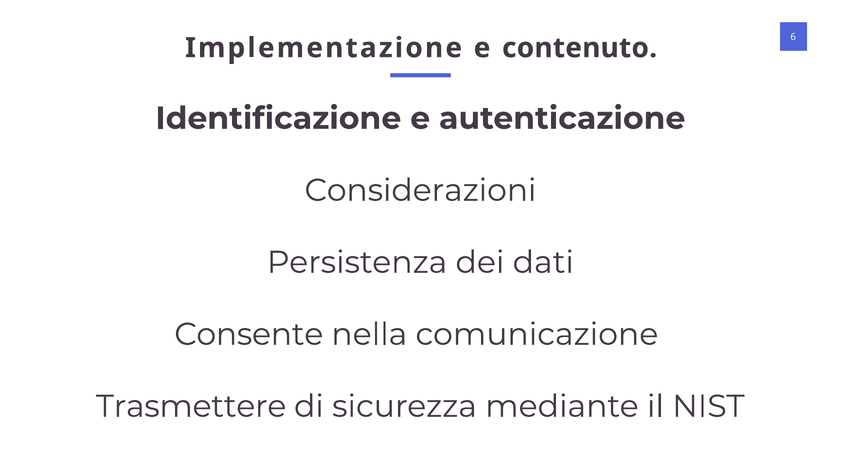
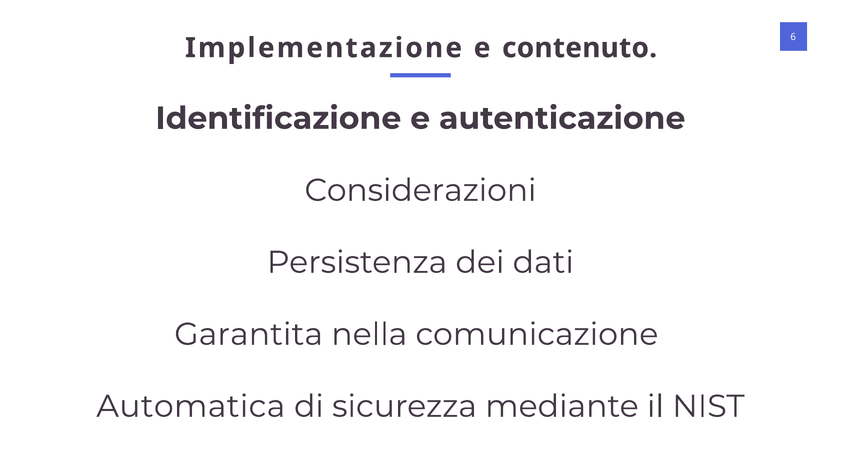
Consente: Consente -> Garantita (249, 335)
Trasmettere: Trasmettere -> Automatica (191, 407)
